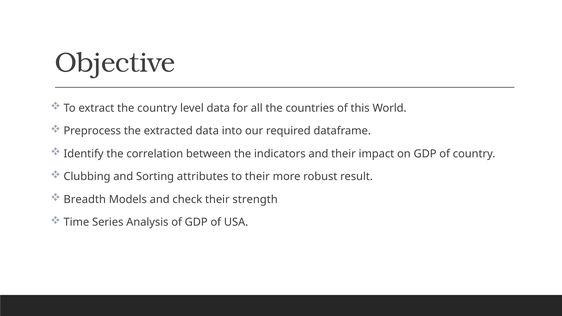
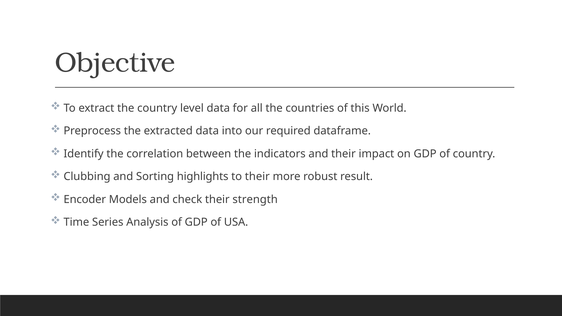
attributes: attributes -> highlights (203, 177)
Breadth: Breadth -> Encoder (85, 200)
